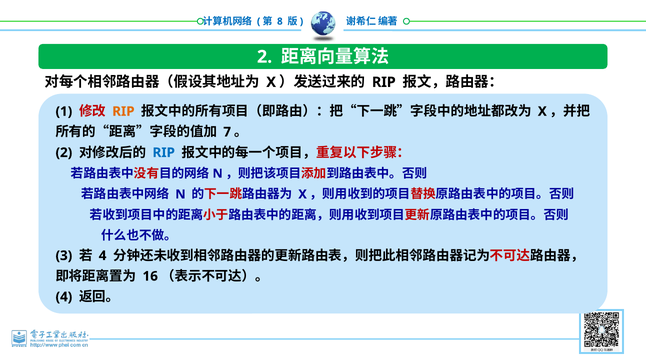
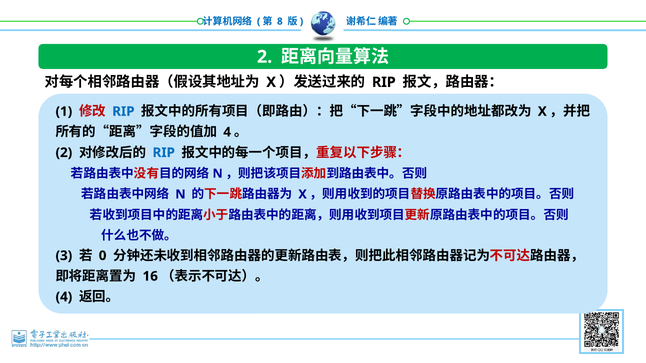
RIP colour: orange -> blue (123, 112)
7: 7 -> 4 (227, 132)
4: 4 -> 0 (103, 256)
